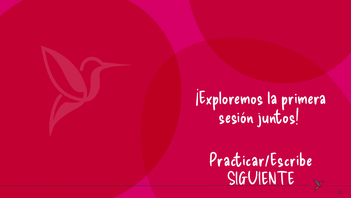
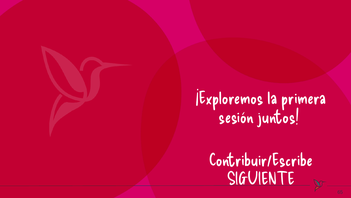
Practicar/Escribe: Practicar/Escribe -> Contribuir/Escribe (261, 160)
